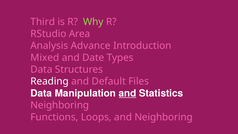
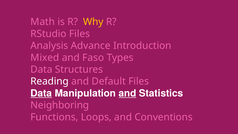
Third: Third -> Math (43, 22)
Why colour: light green -> yellow (93, 22)
RStudio Area: Area -> Files (79, 34)
Date: Date -> Faso (93, 58)
Data underline: none -> present (41, 93)
and Neighboring: Neighboring -> Conventions (164, 117)
